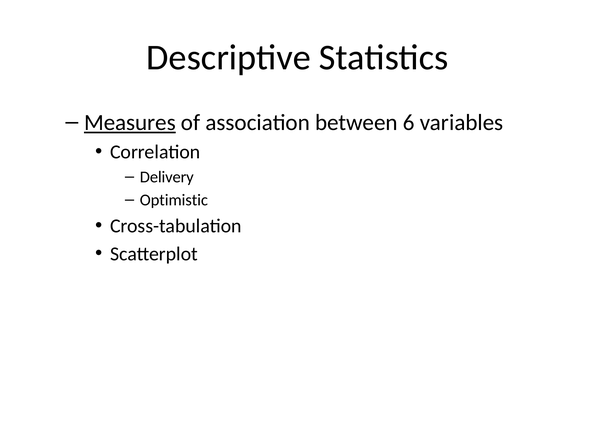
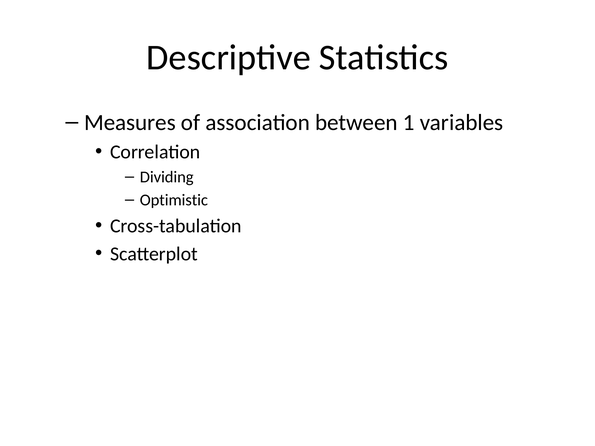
Measures underline: present -> none (130, 123)
6: 6 -> 1 (409, 123)
Delivery: Delivery -> Dividing (167, 177)
